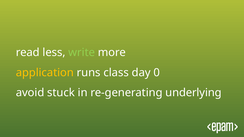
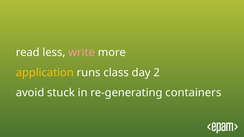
write colour: light green -> pink (82, 53)
0: 0 -> 2 (157, 73)
underlying: underlying -> containers (193, 93)
